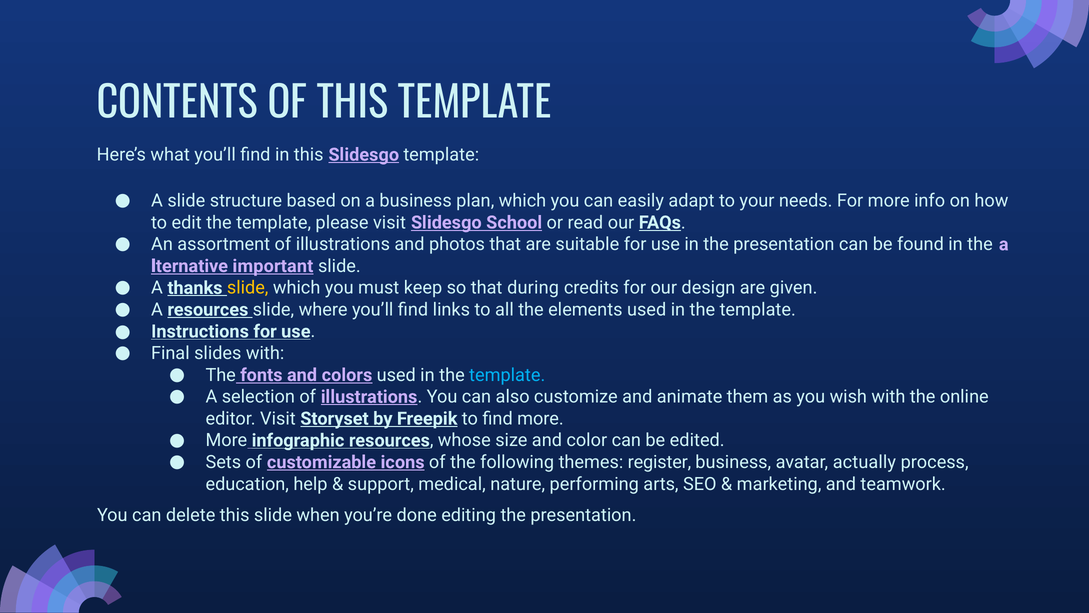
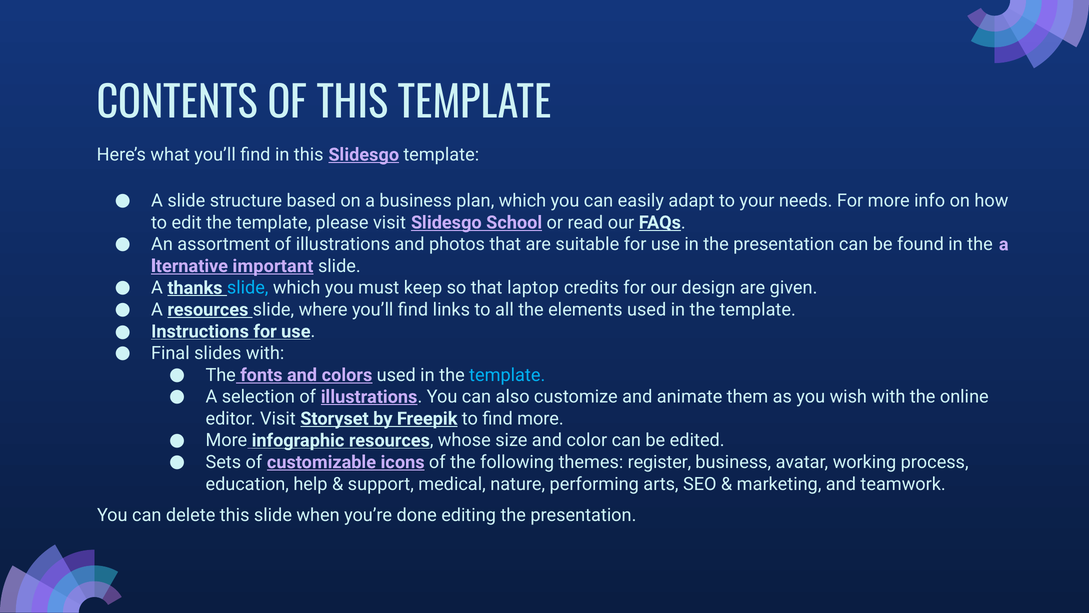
slide colour: yellow -> light blue (248, 288)
during: during -> laptop (533, 288)
actually: actually -> working (865, 462)
